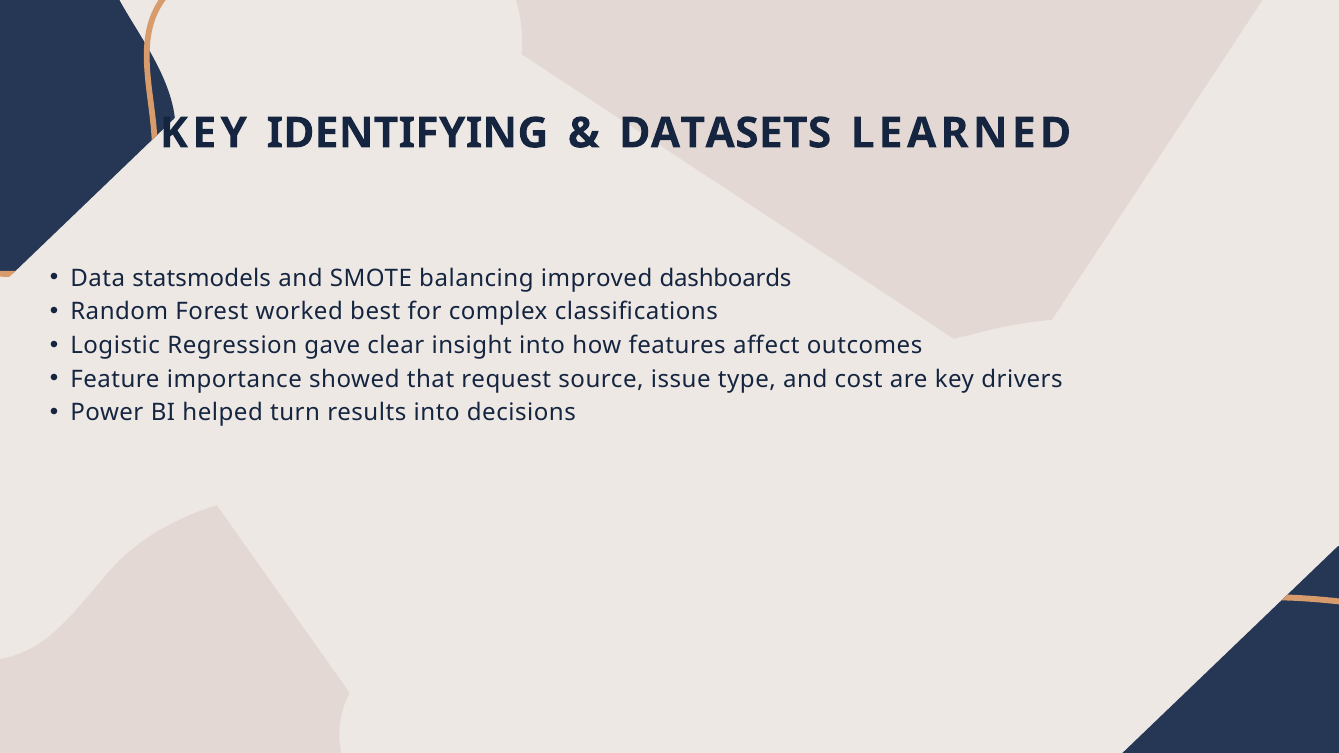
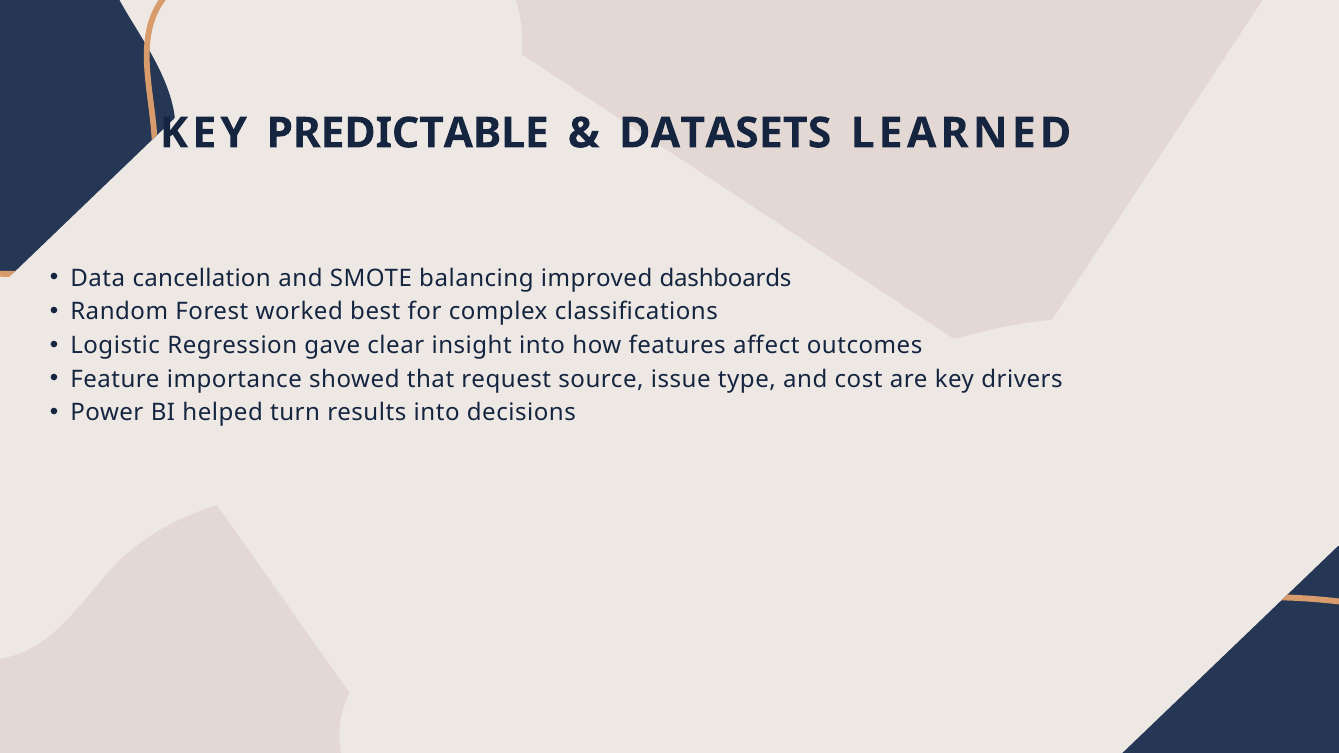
IDENTIFYING: IDENTIFYING -> PREDICTABLE (408, 133)
statsmodels: statsmodels -> cancellation (202, 278)
